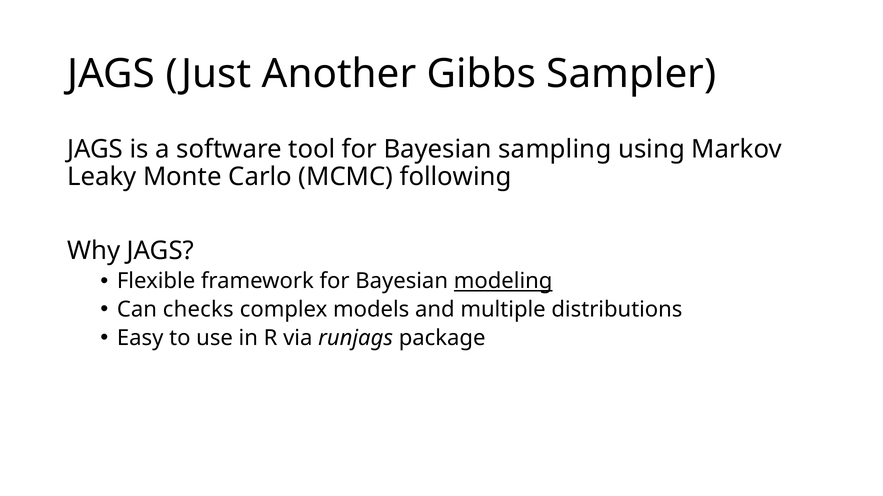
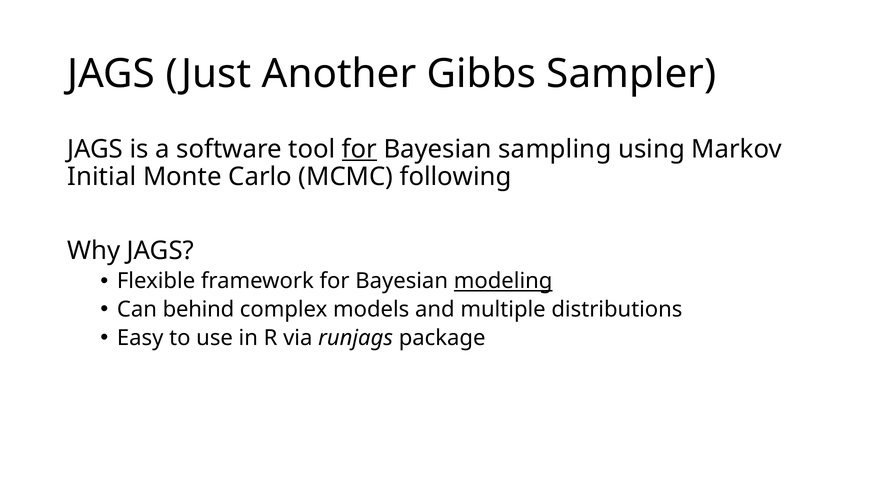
for underline: none -> present (360, 149)
Leaky: Leaky -> Initial (102, 177)
checks: checks -> behind (198, 310)
